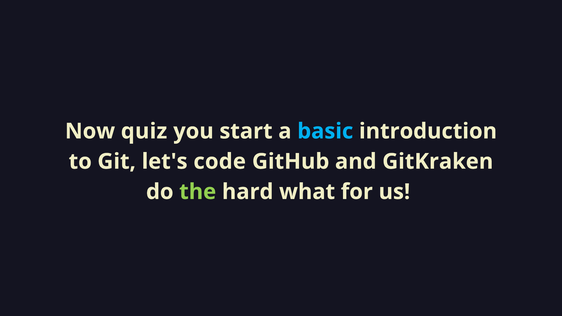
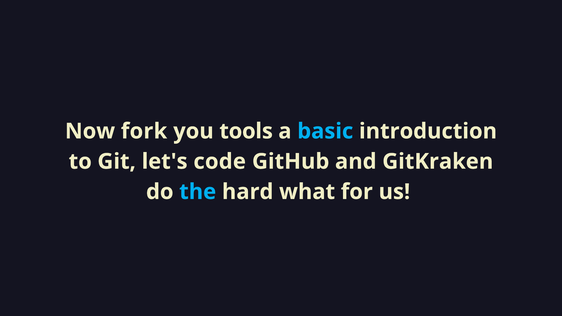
quiz: quiz -> fork (144, 131)
start: start -> tools (246, 131)
the colour: light green -> light blue (198, 192)
